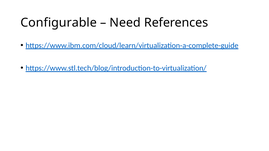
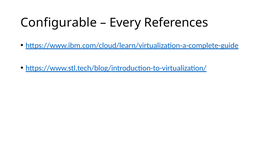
Need: Need -> Every (125, 23)
